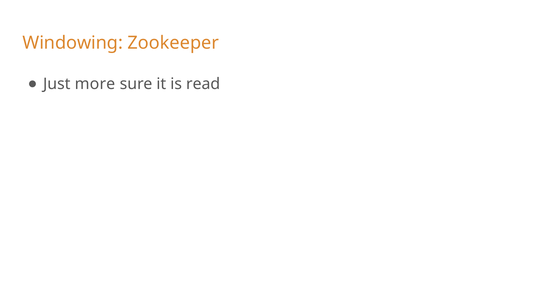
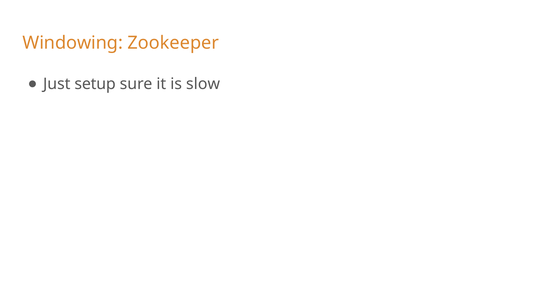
more: more -> setup (95, 84)
read: read -> slow (203, 84)
